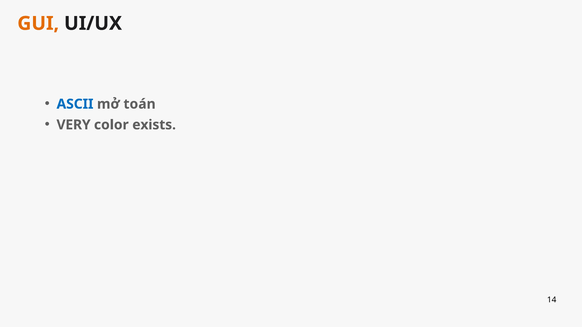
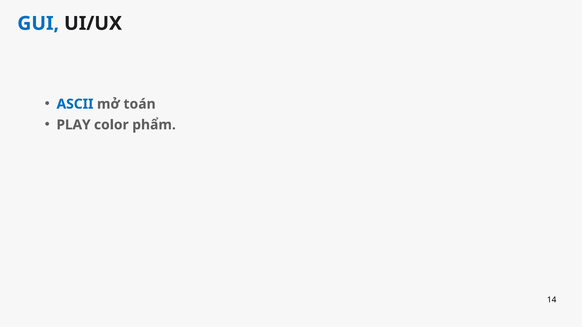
GUI colour: orange -> blue (38, 23)
VERY: VERY -> PLAY (74, 125)
exists: exists -> phẩm (154, 125)
